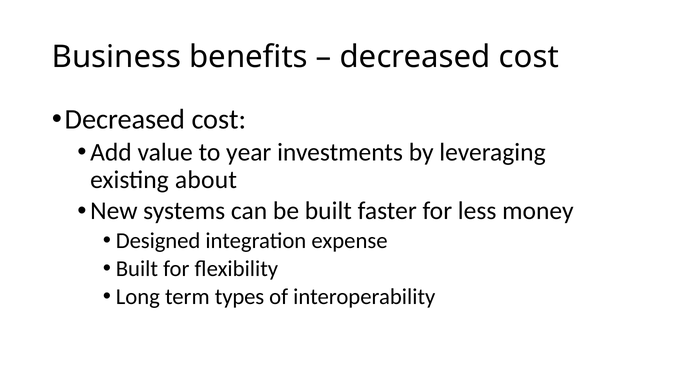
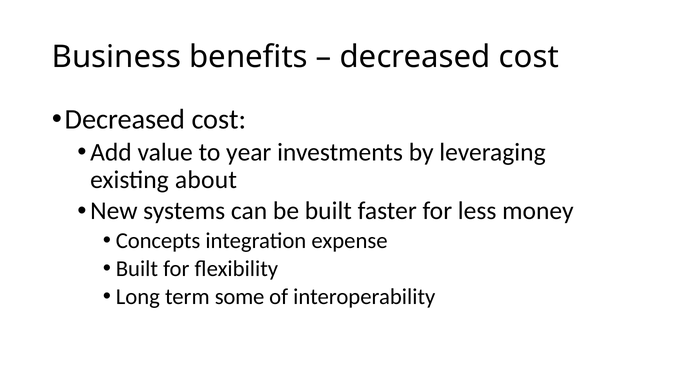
Designed: Designed -> Concepts (158, 241)
types: types -> some (240, 297)
